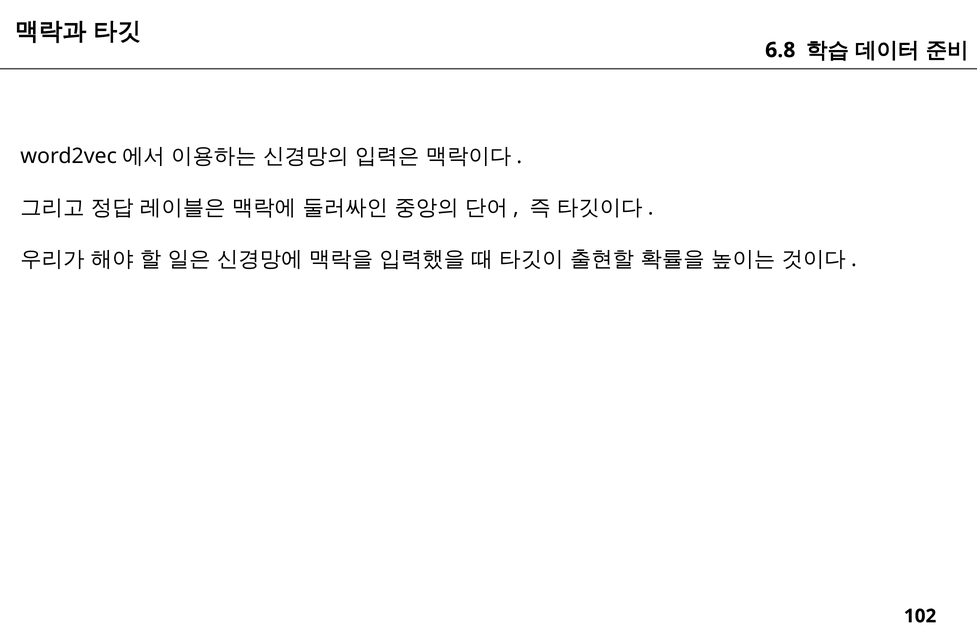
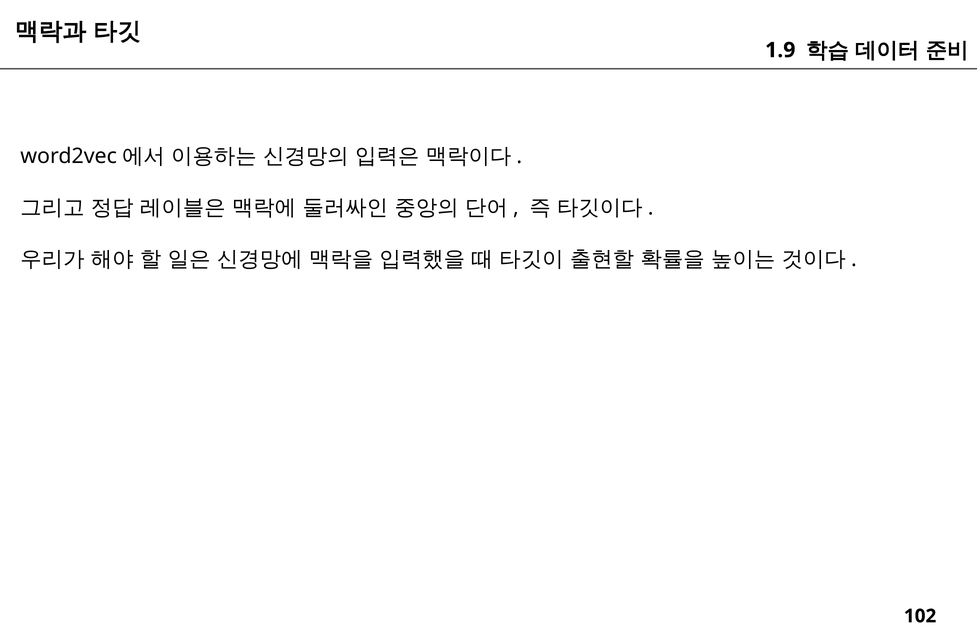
6.8: 6.8 -> 1.9 (780, 50)
